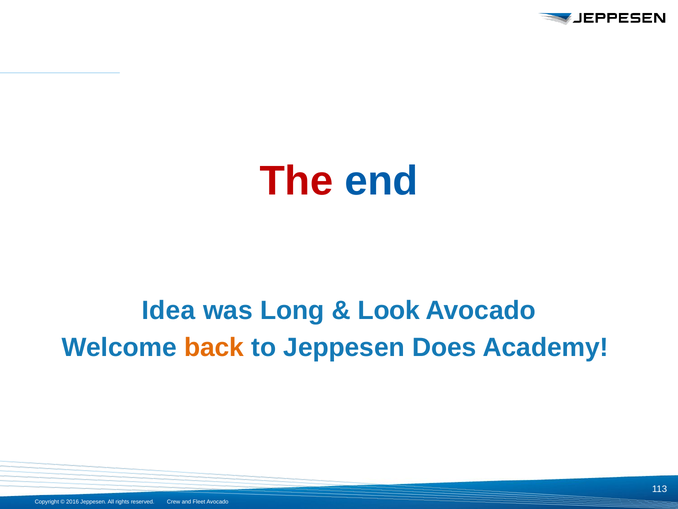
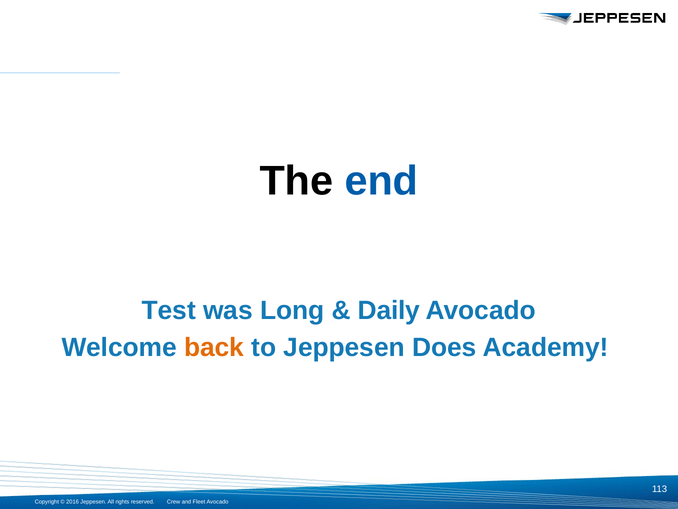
The colour: red -> black (296, 181)
Idea: Idea -> Test (169, 310)
Look: Look -> Daily (389, 310)
